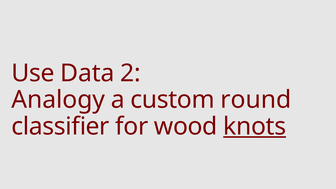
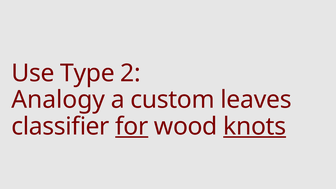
Data: Data -> Type (87, 73)
round: round -> leaves (256, 100)
for underline: none -> present (132, 126)
